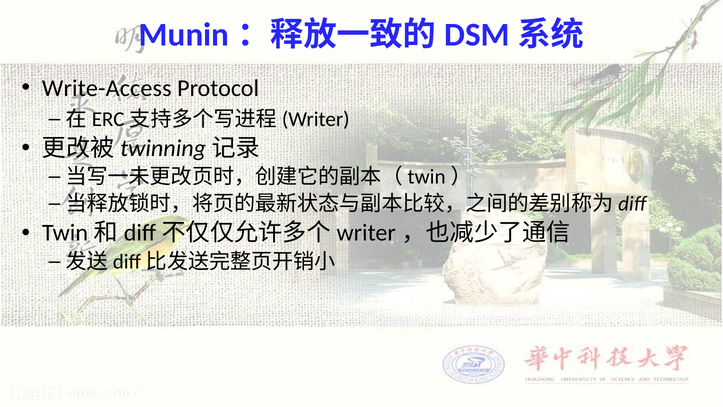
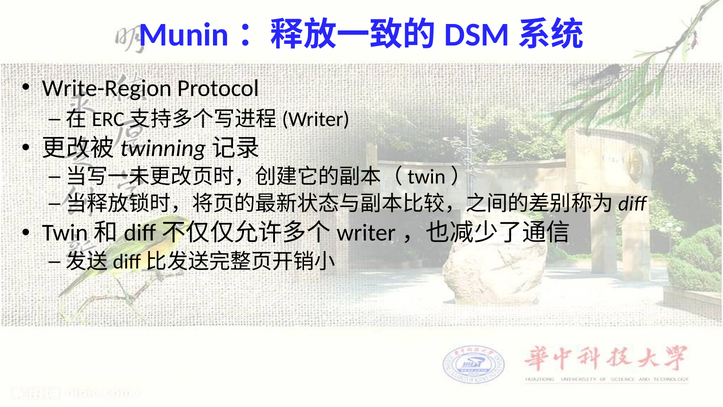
Write-Access: Write-Access -> Write-Region (107, 88)
